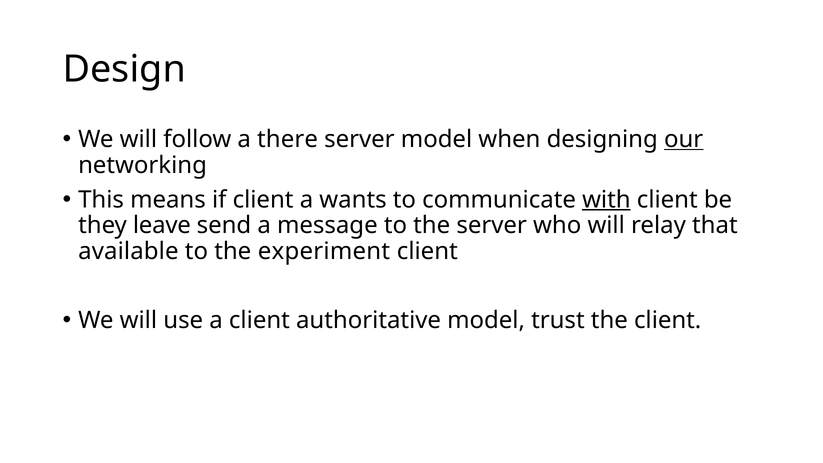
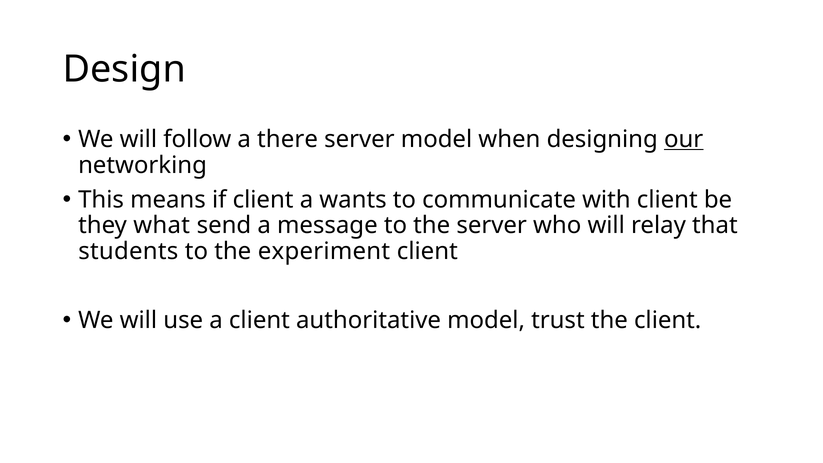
with underline: present -> none (606, 200)
leave: leave -> what (162, 226)
available: available -> students (128, 251)
